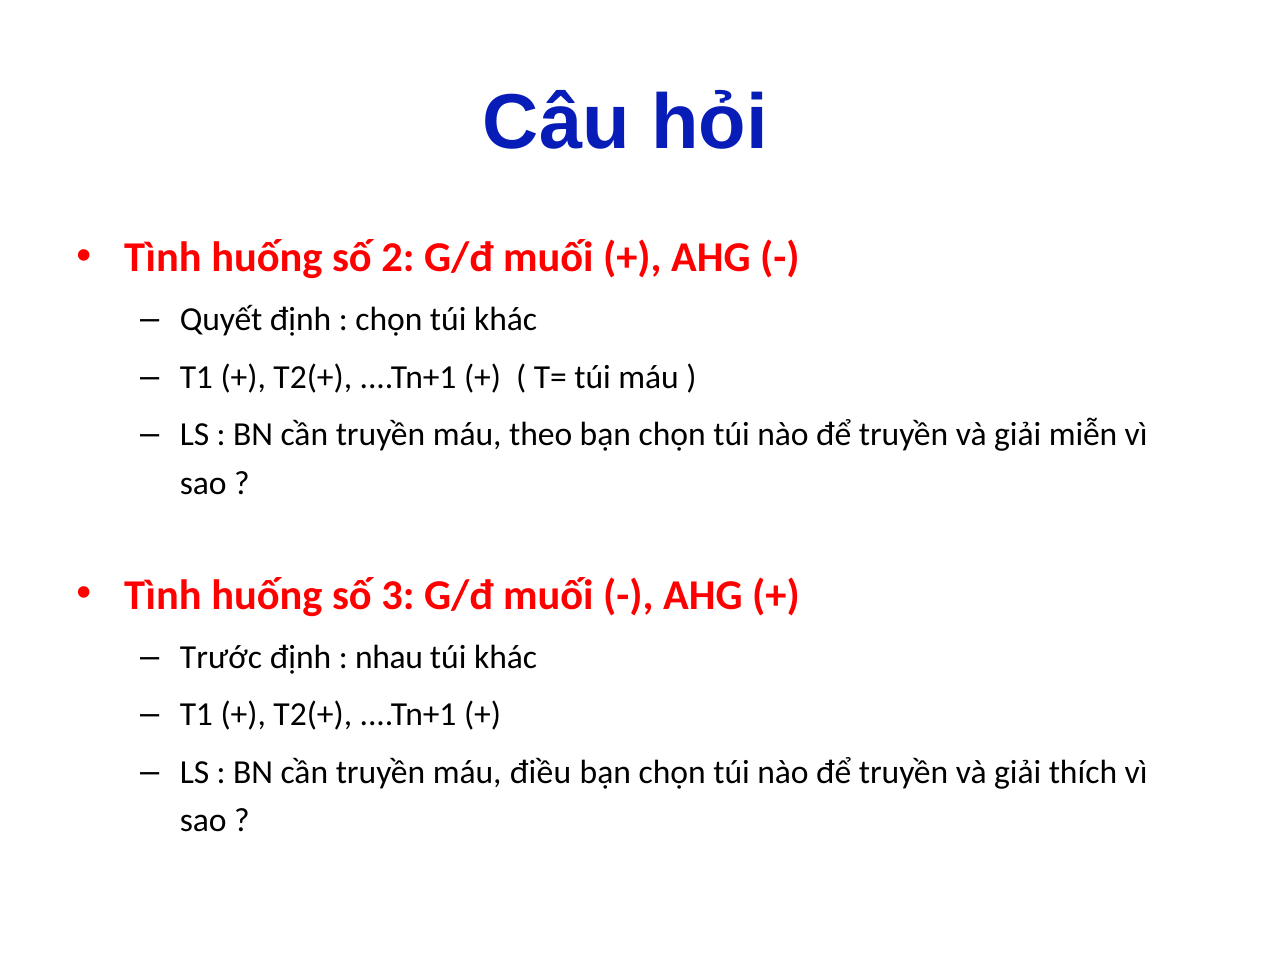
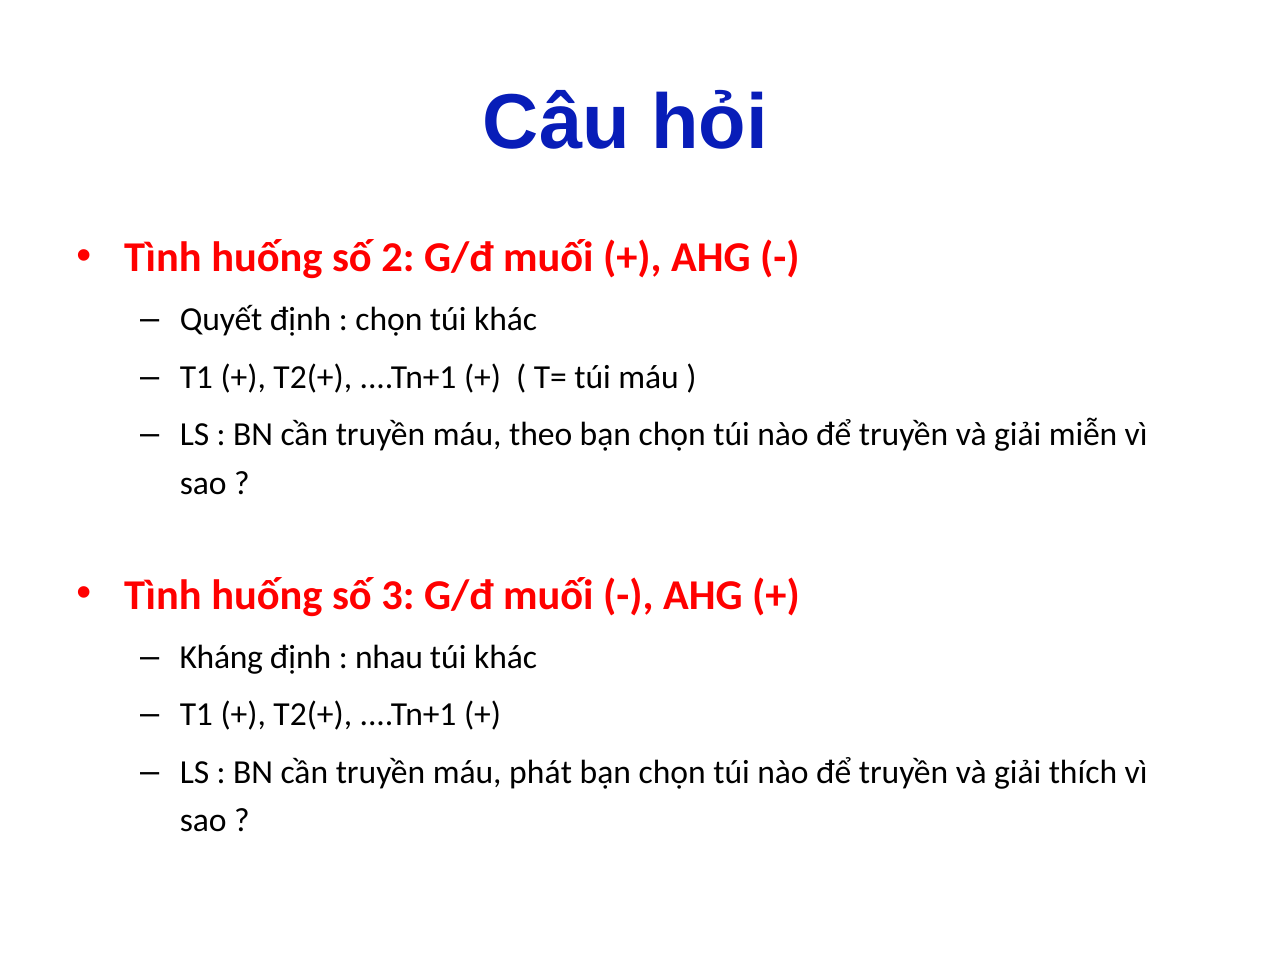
Trước: Trước -> Kháng (221, 657)
điều: điều -> phát (541, 772)
